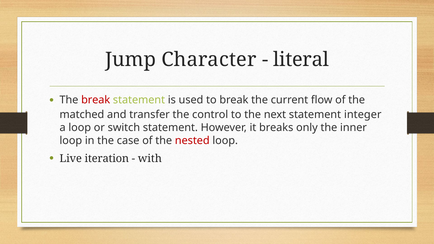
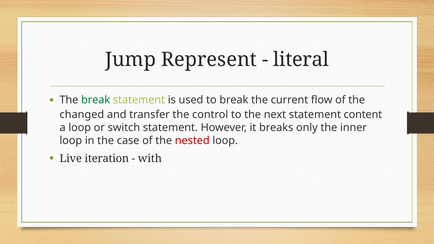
Character: Character -> Represent (209, 60)
break colour: red -> green (96, 100)
matched: matched -> changed (82, 115)
integer: integer -> content (363, 115)
